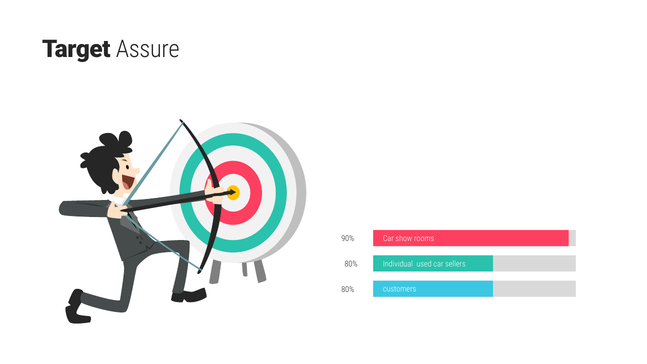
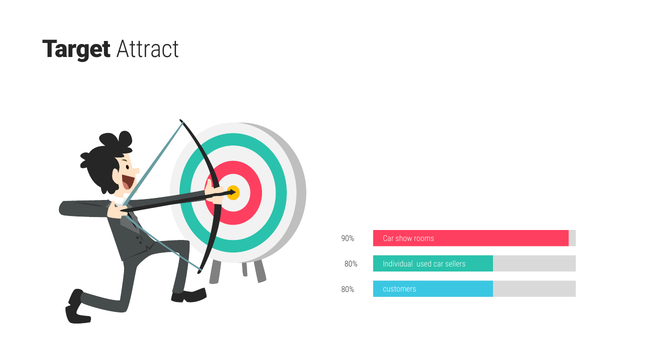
Assure: Assure -> Attract (148, 49)
